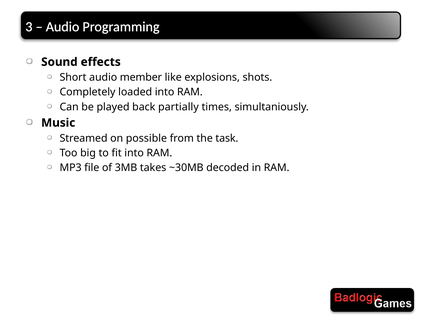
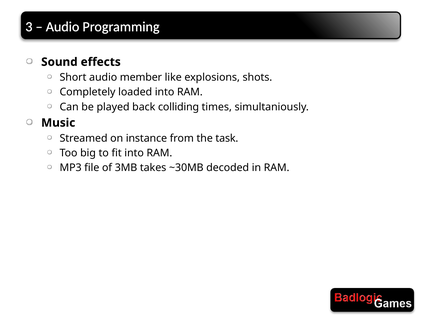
partially: partially -> colliding (179, 107)
possible: possible -> instance (146, 138)
